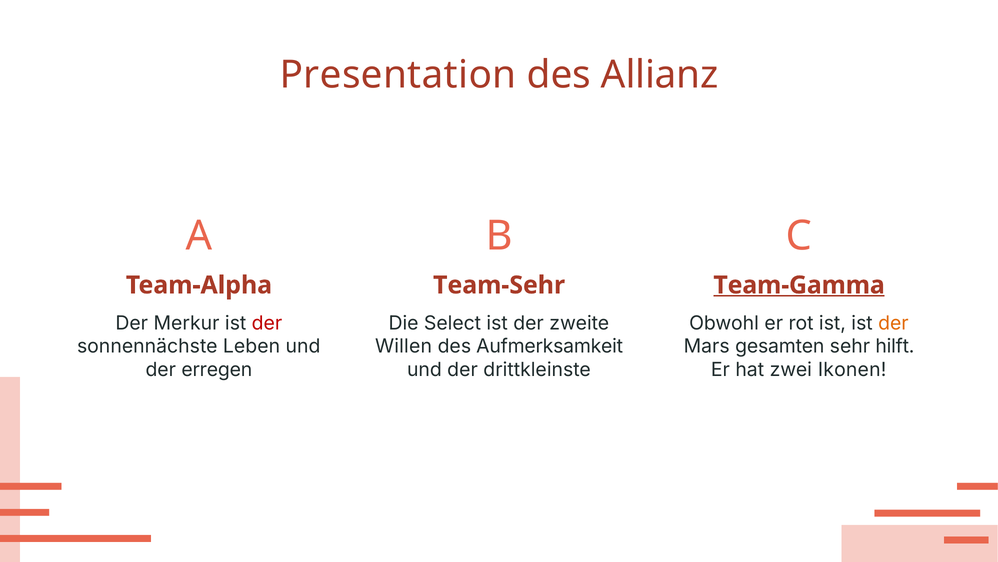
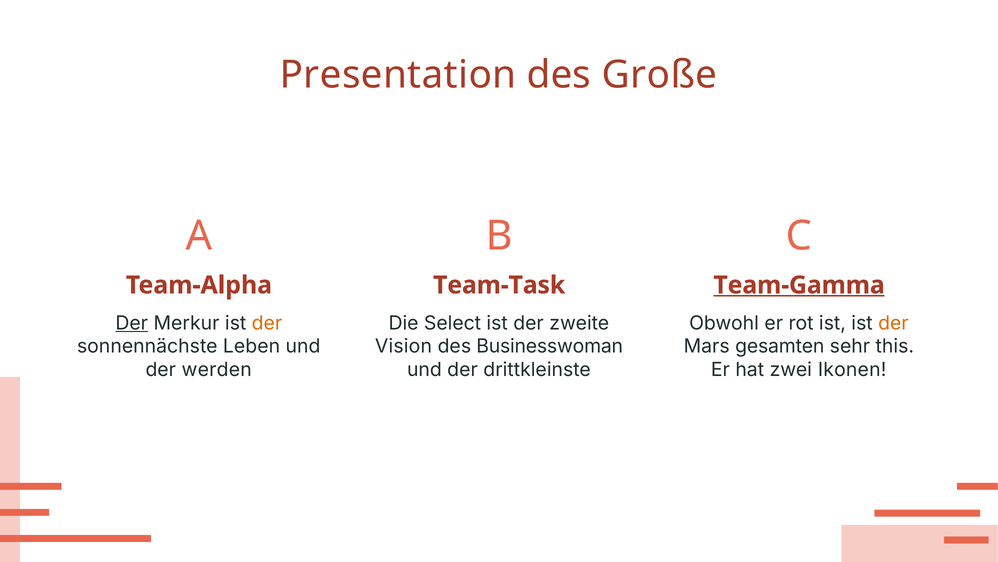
Allianz: Allianz -> Große (659, 75)
Team-Sehr: Team-Sehr -> Team-Task (499, 285)
Der underline: none -> present (132, 323)
der colour: red -> orange (267, 323)
Willen: Willen -> Vision (403, 346)
Aufmerksamkeit: Aufmerksamkeit -> Businesswoman (550, 346)
hilft: hilft -> this (895, 346)
erregen: erregen -> werden (217, 369)
